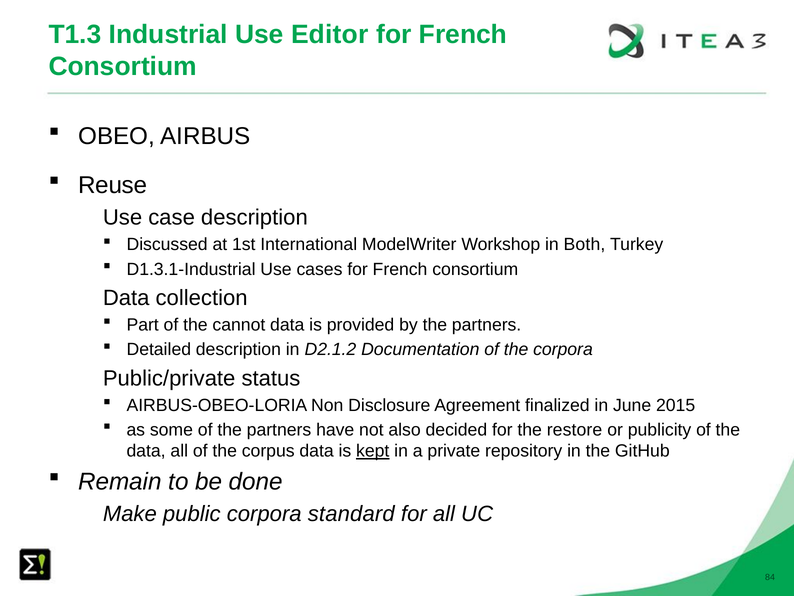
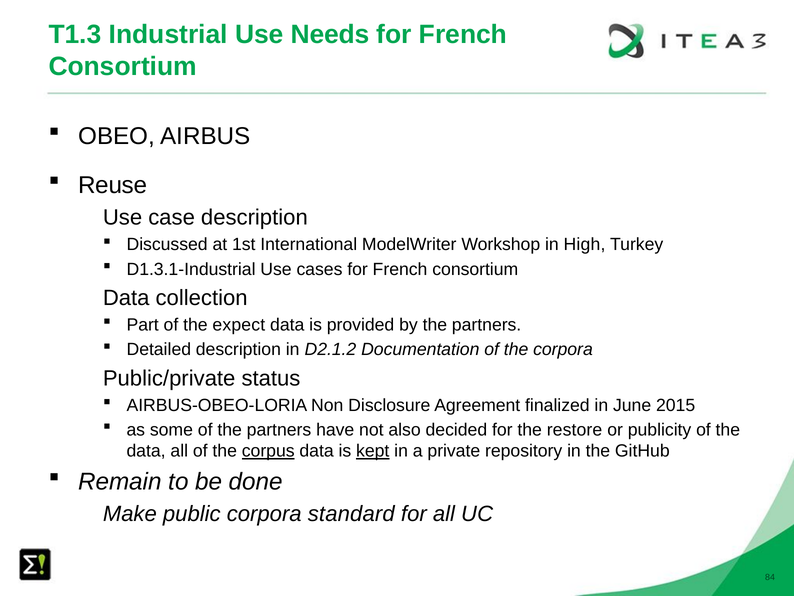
Editor: Editor -> Needs (330, 35)
Both: Both -> High (584, 244)
cannot: cannot -> expect (239, 325)
corpus underline: none -> present (268, 451)
